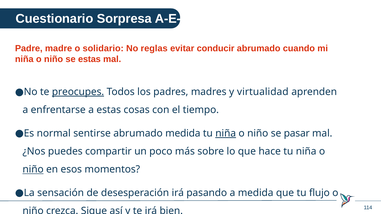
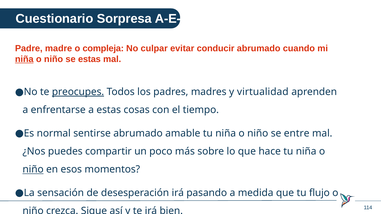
solidario: solidario -> compleja (103, 48)
reglas: reglas -> culpar (154, 48)
niña underline: none -> present (24, 59)
abrumado medida: medida -> amable (183, 133)
niña underline: present -> none (226, 133)
pasar: pasar -> entre (297, 133)
